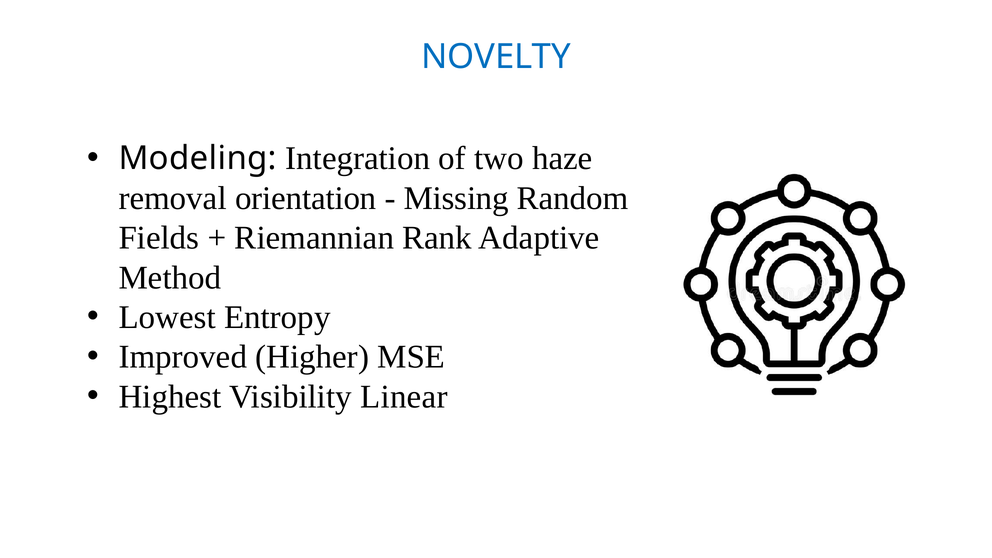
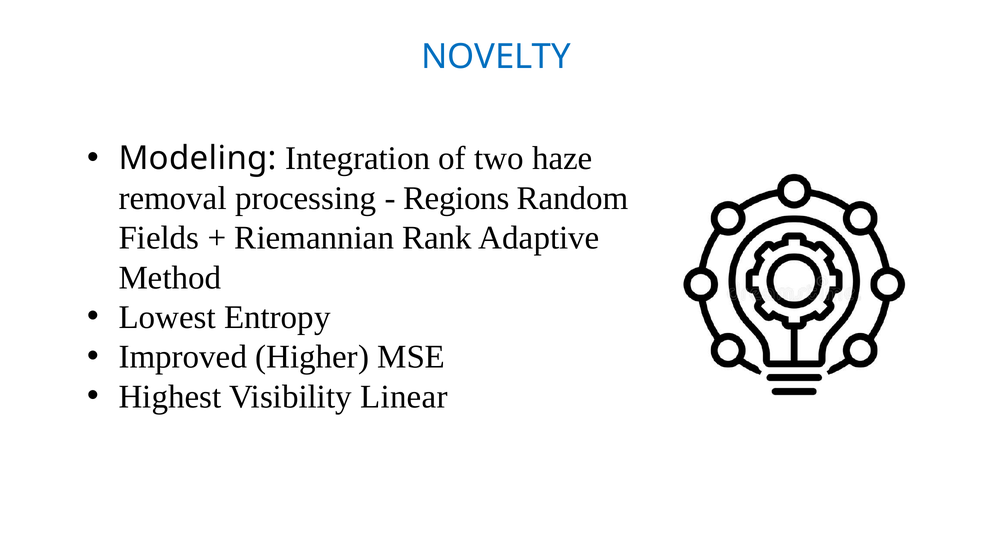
orientation: orientation -> processing (306, 198)
Missing: Missing -> Regions (456, 198)
